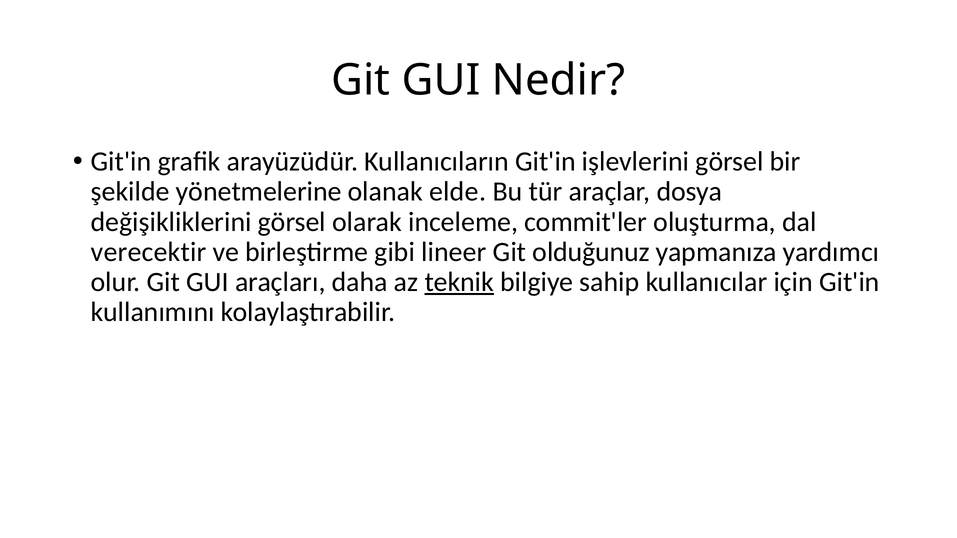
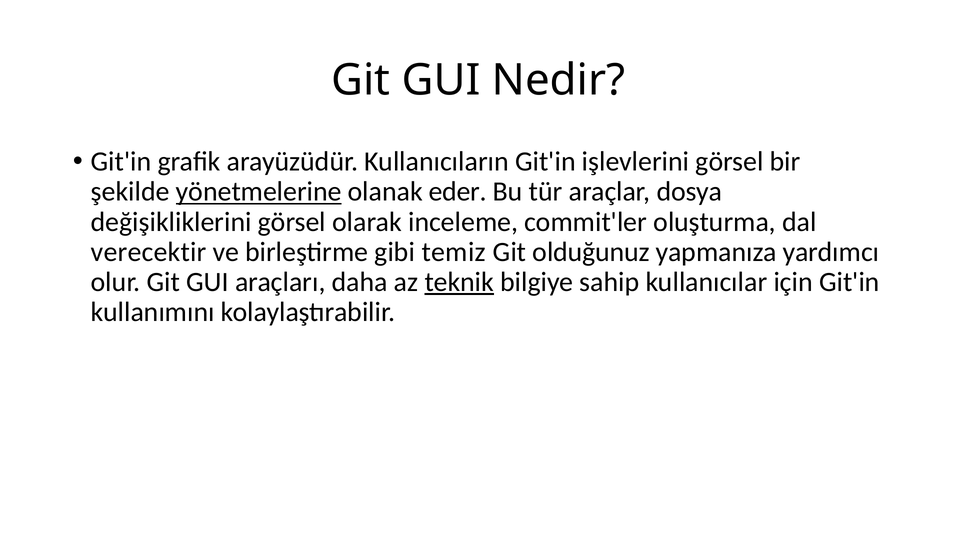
yönetmelerine underline: none -> present (259, 192)
elde: elde -> eder (458, 192)
lineer: lineer -> temiz (454, 252)
